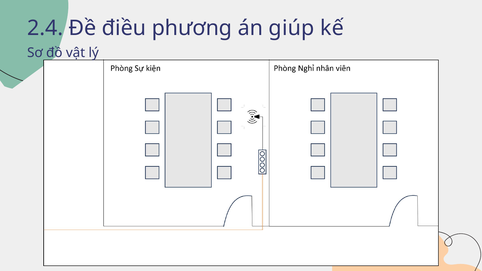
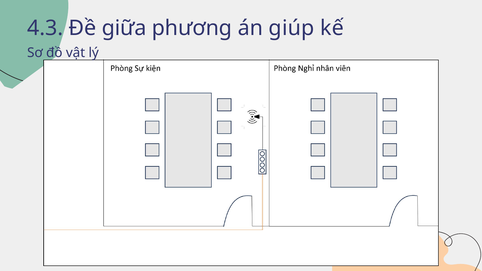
2.4: 2.4 -> 4.3 (45, 28)
điều: điều -> giữa (124, 28)
